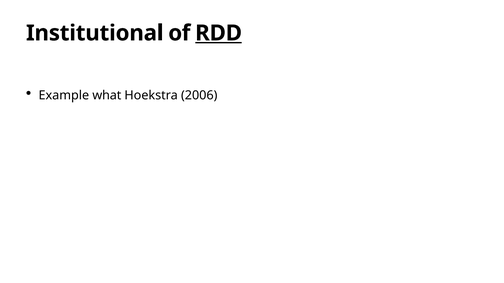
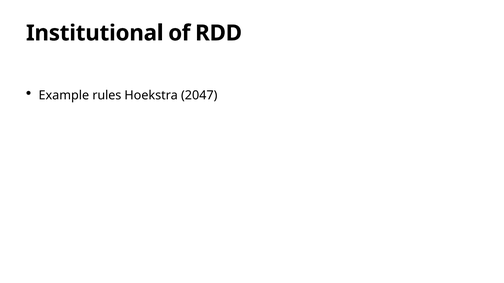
RDD underline: present -> none (219, 33)
what: what -> rules (107, 96)
2006: 2006 -> 2047 (199, 96)
